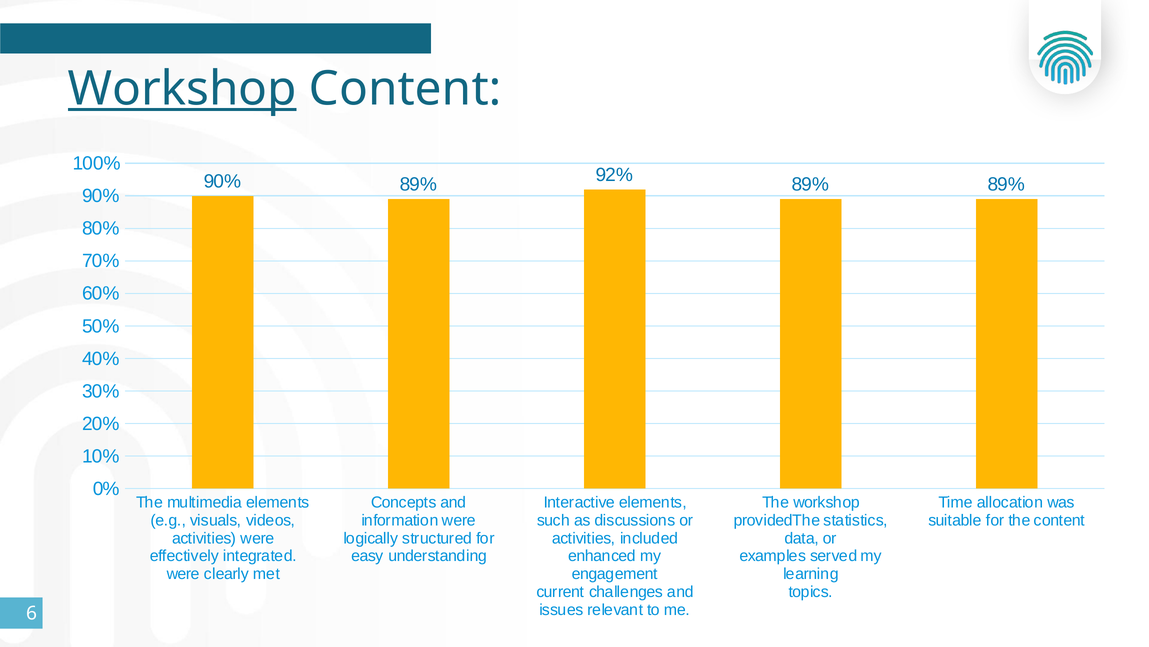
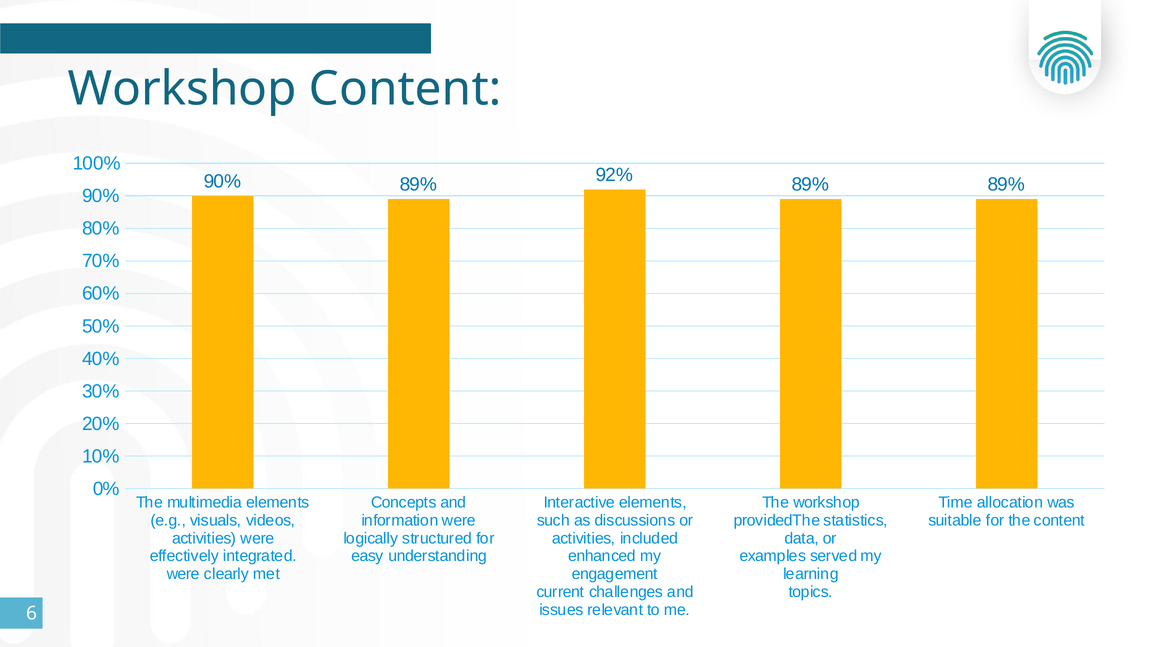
Workshop underline: present -> none (182, 89)
